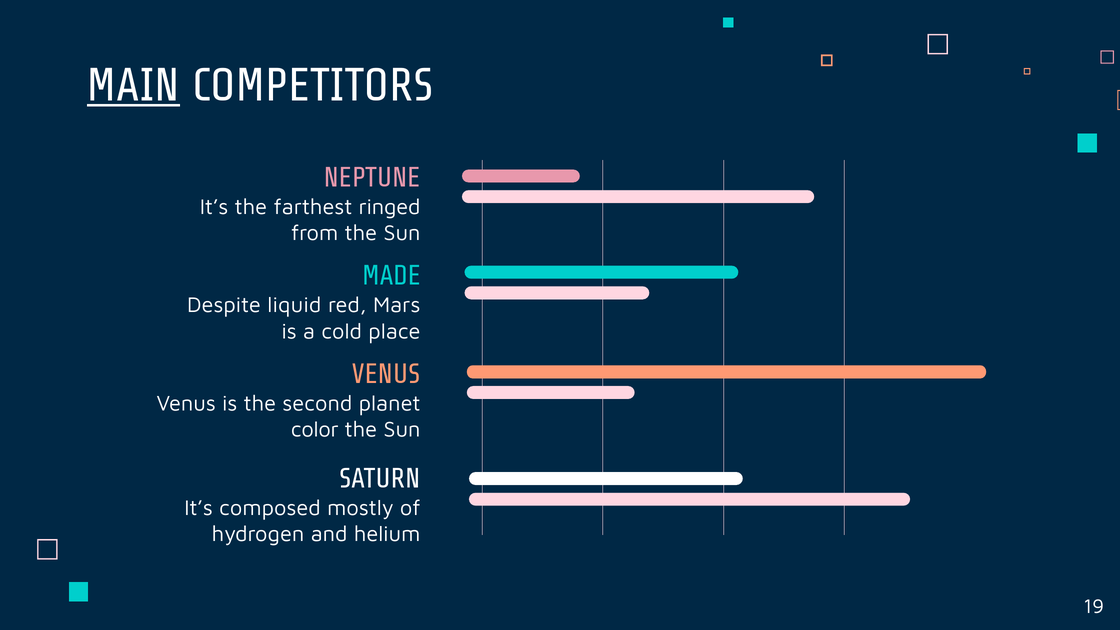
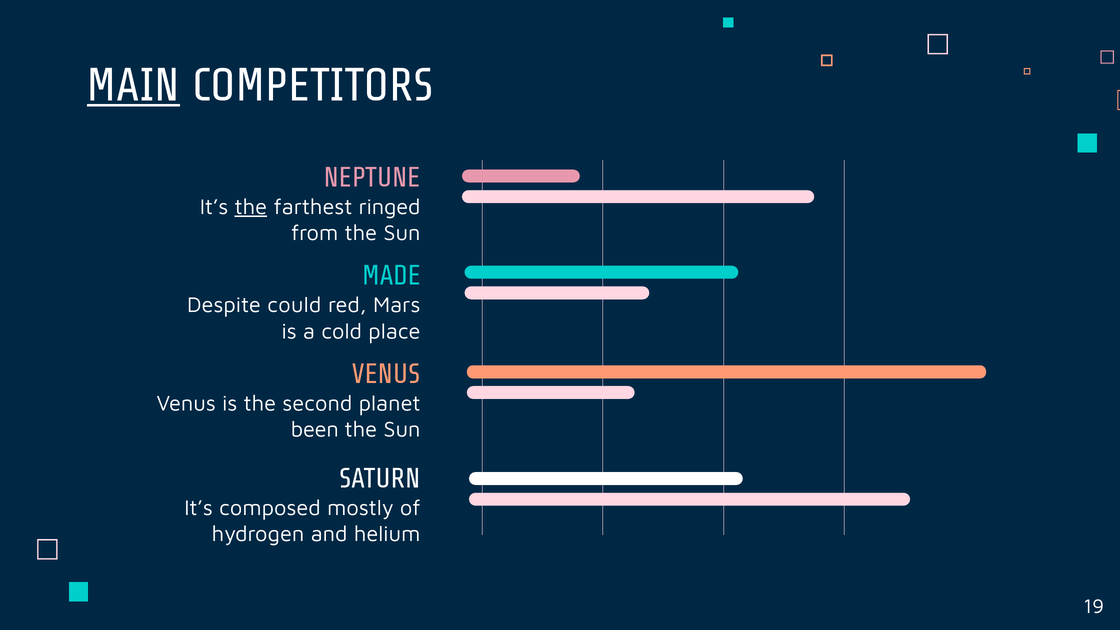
the underline: none -> present (251, 207)
liquid: liquid -> could (294, 305)
color: color -> been (315, 430)
